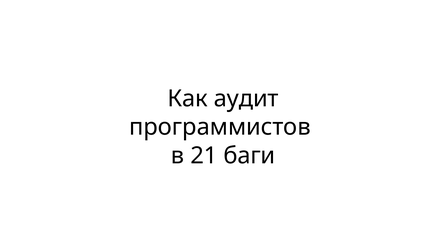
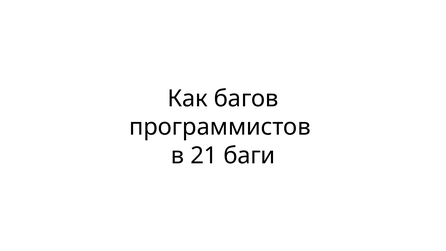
аудит: аудит -> багов (246, 99)
